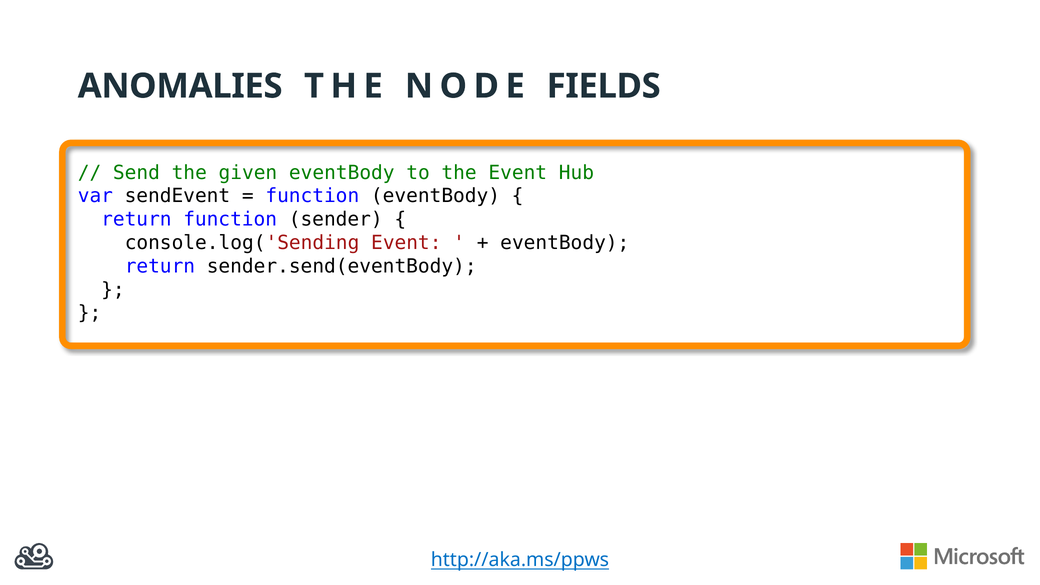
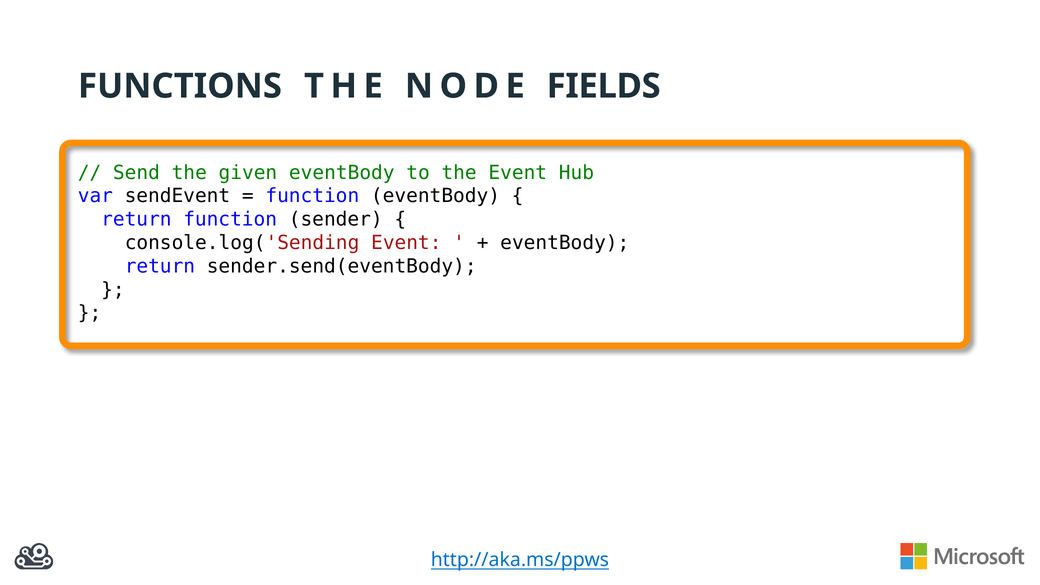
ANOMALIES: ANOMALIES -> FUNCTIONS (180, 86)
